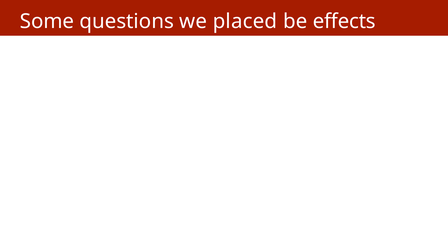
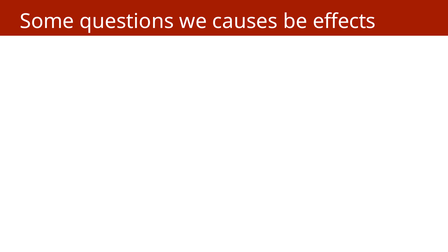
placed: placed -> causes (245, 21)
